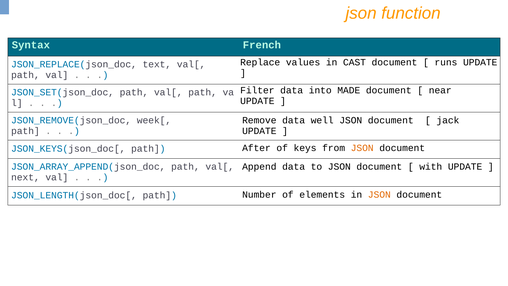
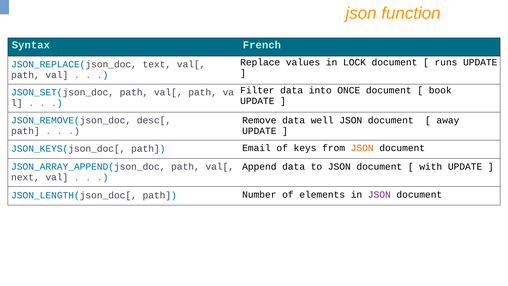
CAST: CAST -> LOCK (355, 62)
MADE: MADE -> ONCE (349, 90)
near: near -> book (440, 90)
week[: week[ -> desc[ (154, 120)
jack: jack -> away (448, 120)
After: After -> Email (256, 148)
JSON colour: orange -> purple (379, 194)
